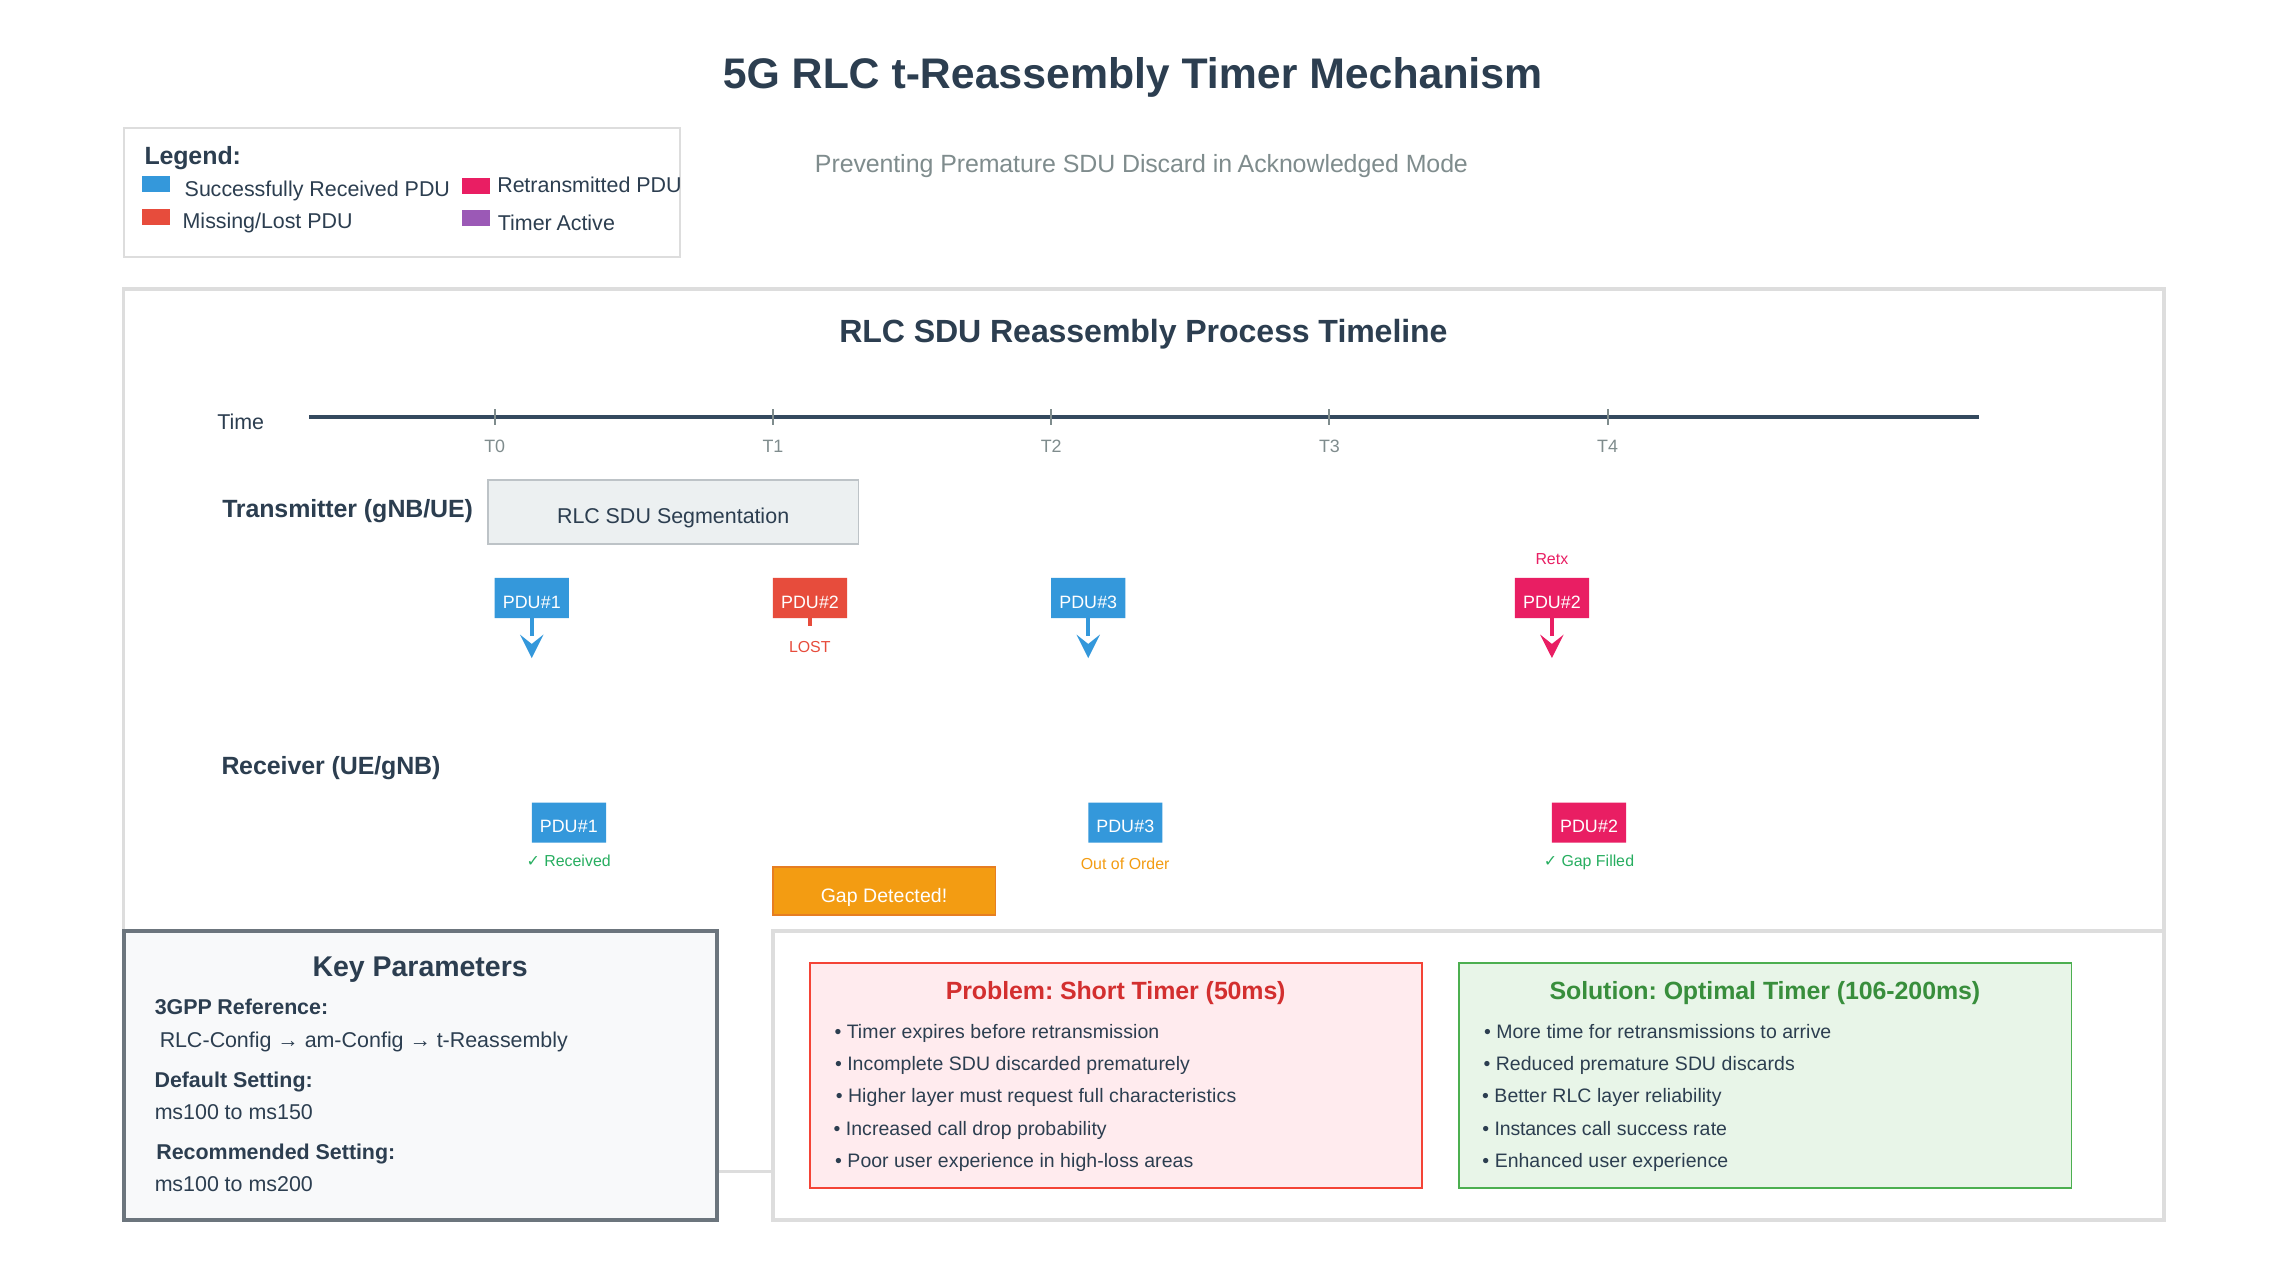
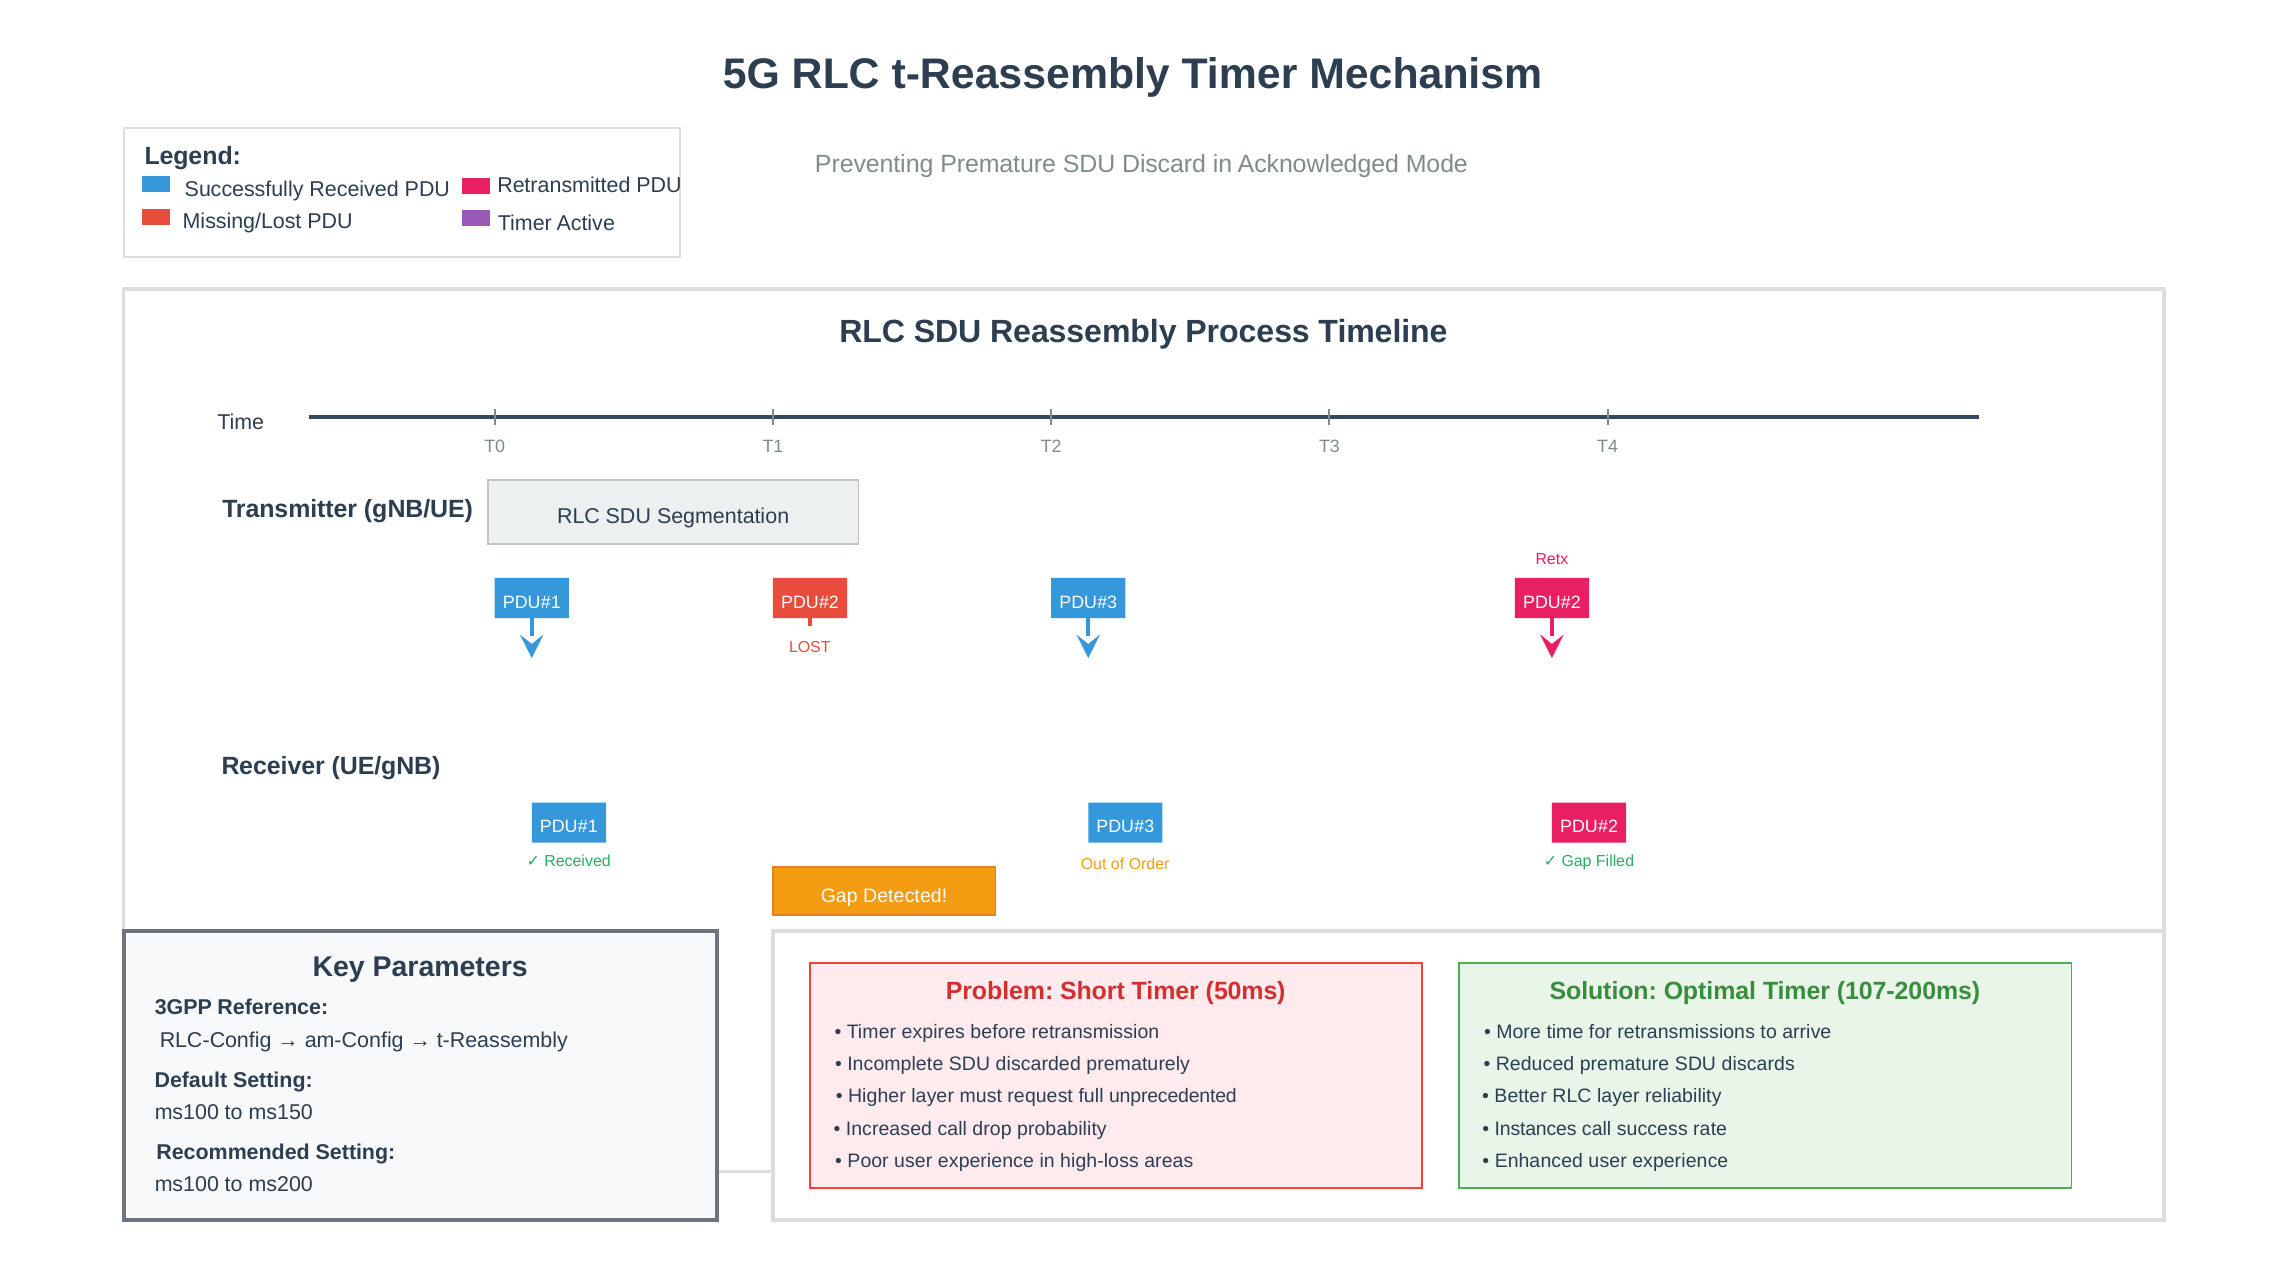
106-200ms: 106-200ms -> 107-200ms (1909, 991)
characteristics: characteristics -> unprecedented (1173, 1097)
